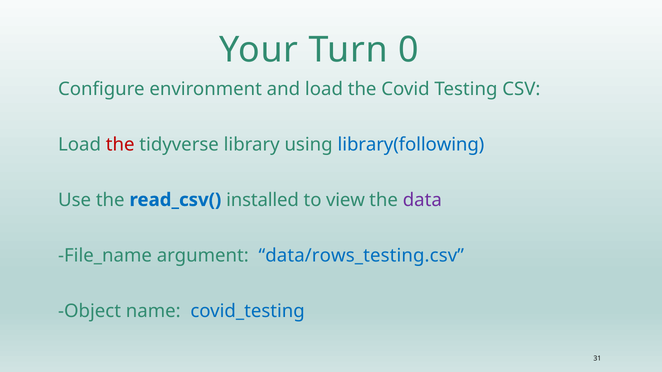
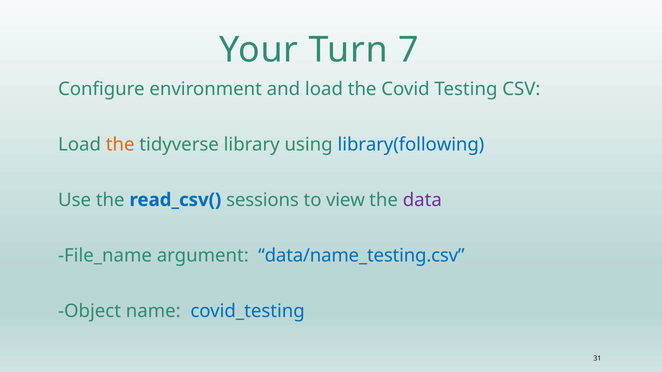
0: 0 -> 7 (409, 50)
the colour: red -> orange (120, 145)
installed: installed -> sessions (263, 200)
data/rows_testing.csv: data/rows_testing.csv -> data/name_testing.csv (361, 256)
